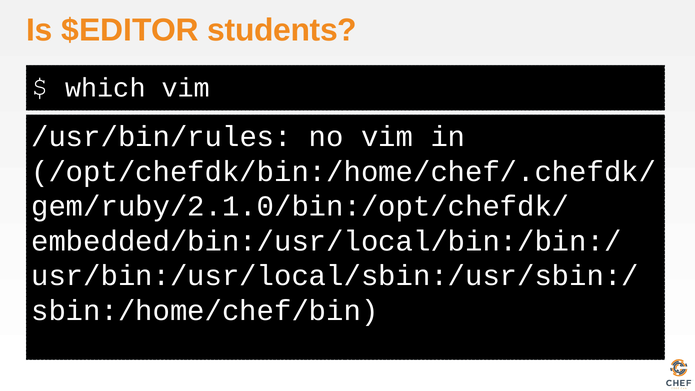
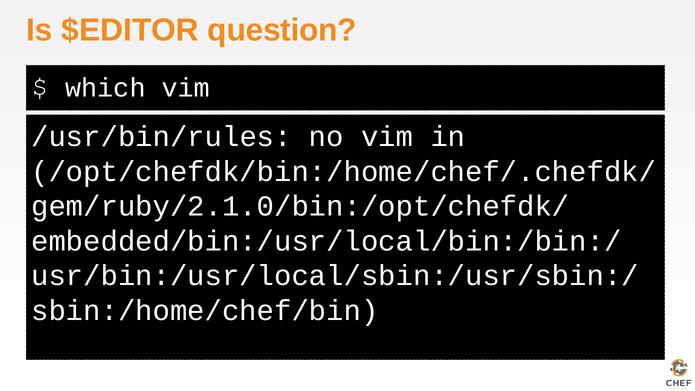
students: students -> question (282, 30)
